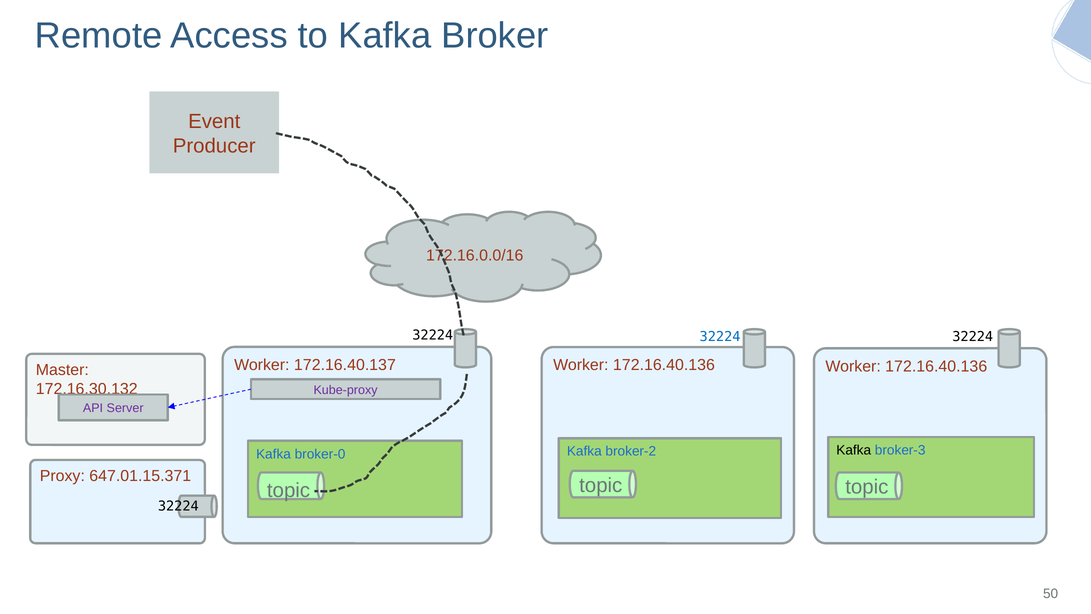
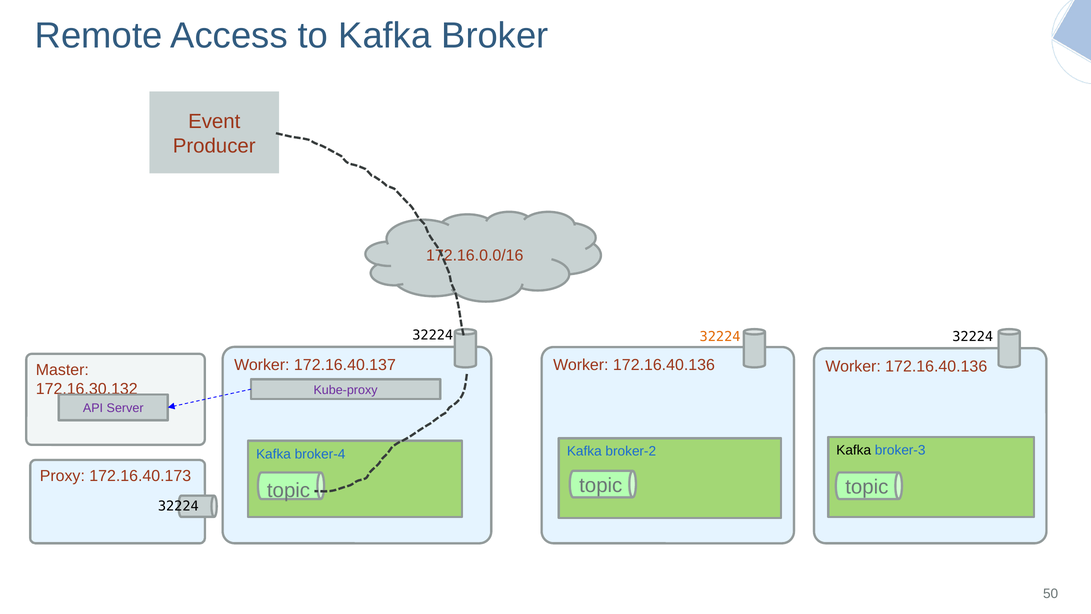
32224 colour: blue -> orange (720, 336)
broker-0: broker-0 -> broker-4 (320, 454)
647.01.15.371: 647.01.15.371 -> 172.16.40.173 (140, 476)
